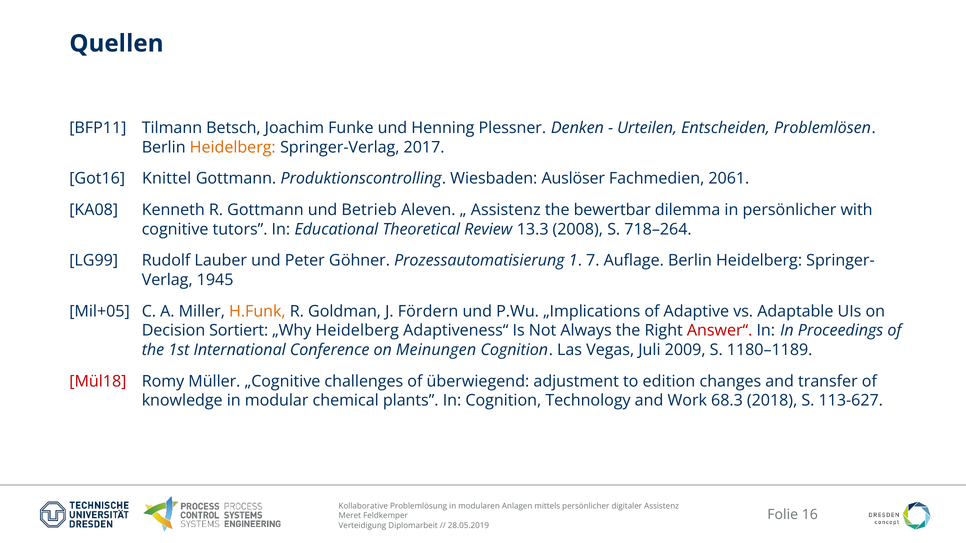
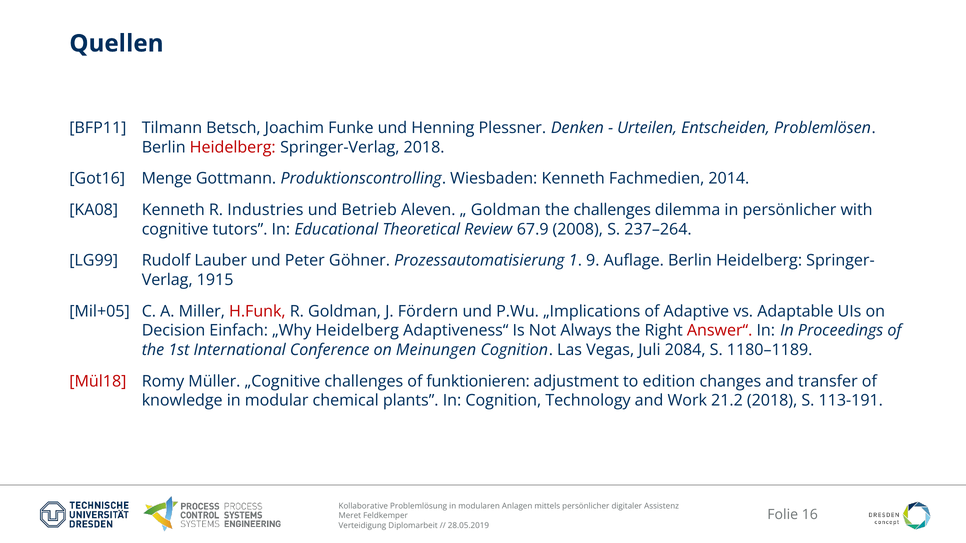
Heidelberg colour: orange -> red (233, 147)
2017: 2017 -> 2018 (424, 147)
Knittel: Knittel -> Menge (167, 179)
Wiesbaden Auslöser: Auslöser -> Kenneth (573, 179)
2061: 2061 -> 2014 (729, 179)
R Gottmann: Gottmann -> Industries (265, 210)
Assistenz: Assistenz -> Goldman (506, 210)
the bewertbar: bewertbar -> challenges (612, 210)
13.3: 13.3 -> 67.9 (533, 229)
718–264: 718–264 -> 237–264 (658, 229)
7: 7 -> 9 (593, 261)
1945: 1945 -> 1915 (215, 280)
H.Funk colour: orange -> red (257, 312)
Sortiert: Sortiert -> Einfach (239, 331)
2009: 2009 -> 2084 (685, 350)
überwiegend: überwiegend -> funktionieren (478, 382)
68.3: 68.3 -> 21.2 (727, 401)
113-627: 113-627 -> 113-191 (851, 401)
